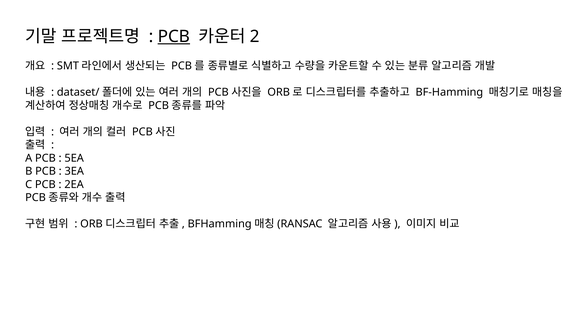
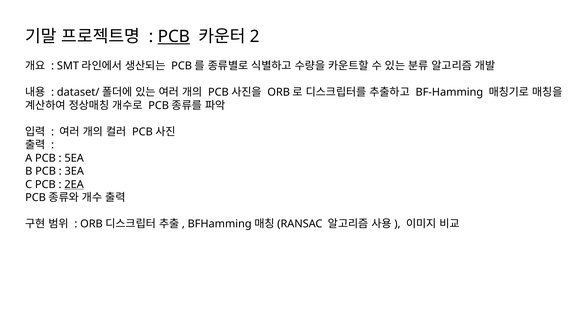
2EA underline: none -> present (74, 185)
